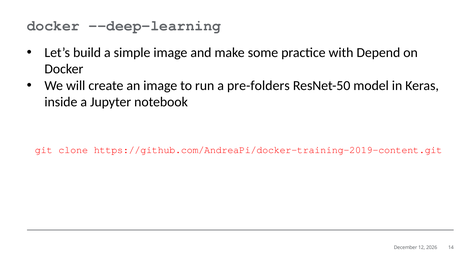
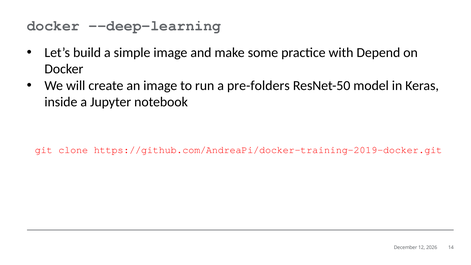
https://github.com/AndreaPi/docker-training-2019-content.git: https://github.com/AndreaPi/docker-training-2019-content.git -> https://github.com/AndreaPi/docker-training-2019-docker.git (268, 150)
